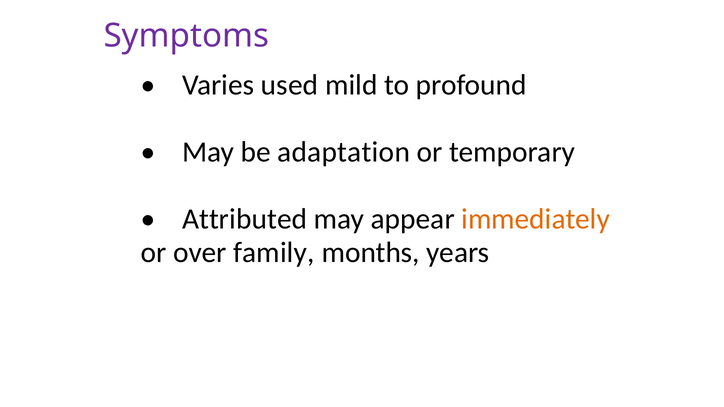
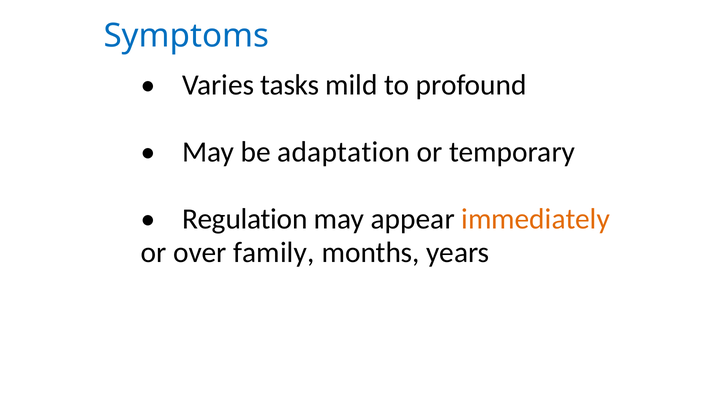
Symptoms colour: purple -> blue (186, 36)
used: used -> tasks (290, 85)
Attributed: Attributed -> Regulation (245, 219)
